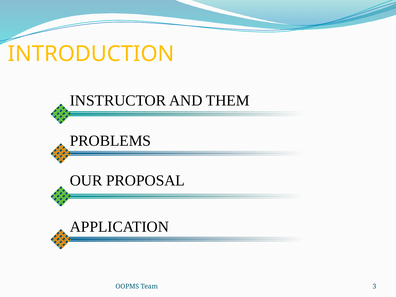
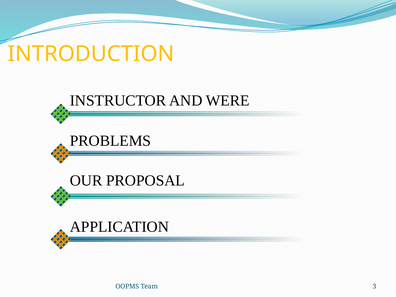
THEM: THEM -> WERE (228, 101)
